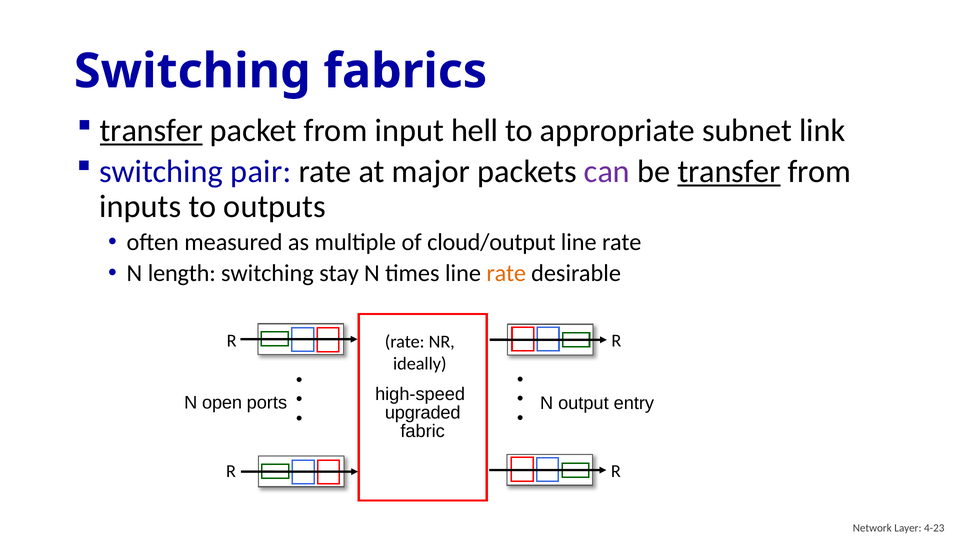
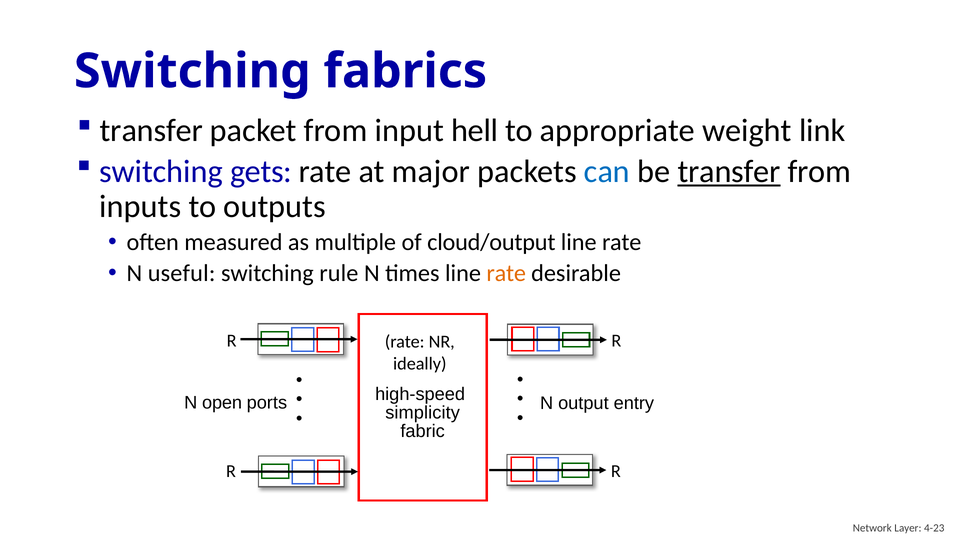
transfer underline: present -> none (151, 131)
subnet: subnet -> weight (747, 131)
pair: pair -> gets (261, 171)
can colour: purple -> blue (607, 171)
length: length -> useful (182, 273)
stay: stay -> rule (339, 273)
upgraded: upgraded -> simplicity (423, 412)
